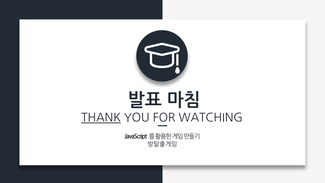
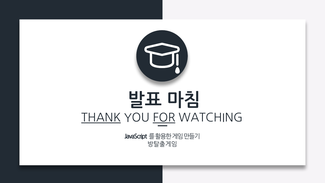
FOR underline: none -> present (164, 118)
